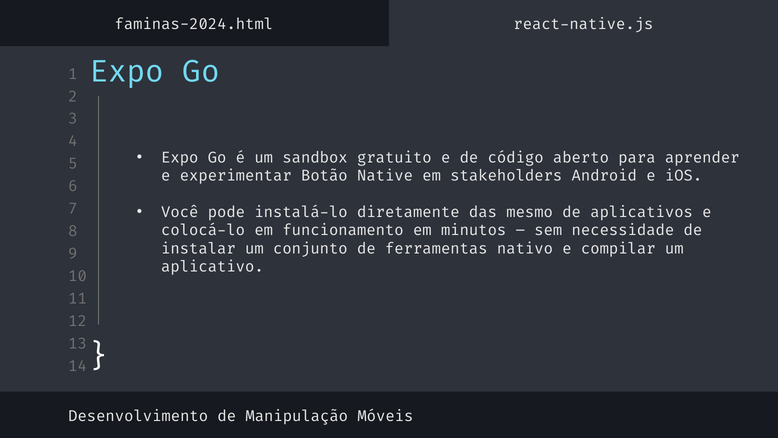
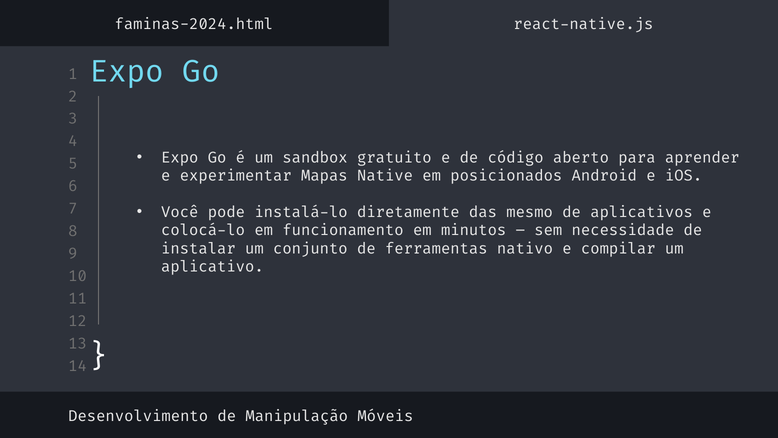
Botão: Botão -> Mapas (324, 176)
stakeholders: stakeholders -> posicionados (506, 176)
